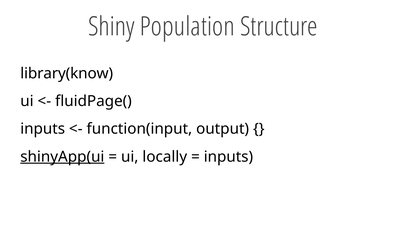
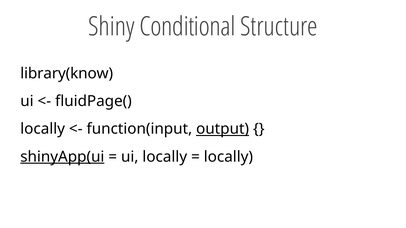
Population: Population -> Conditional (187, 27)
inputs: inputs -> locally (43, 129)
output underline: none -> present (223, 129)
inputs: inputs -> locally (228, 157)
